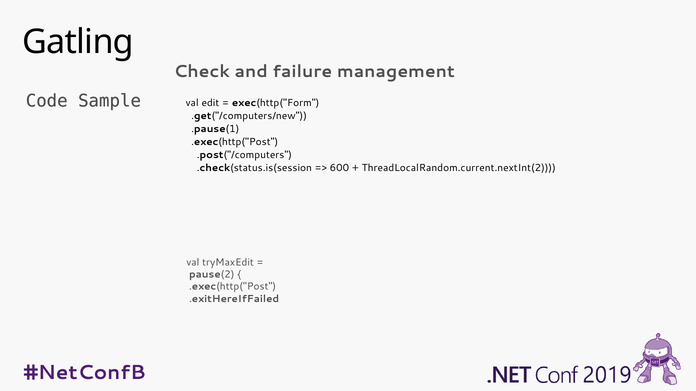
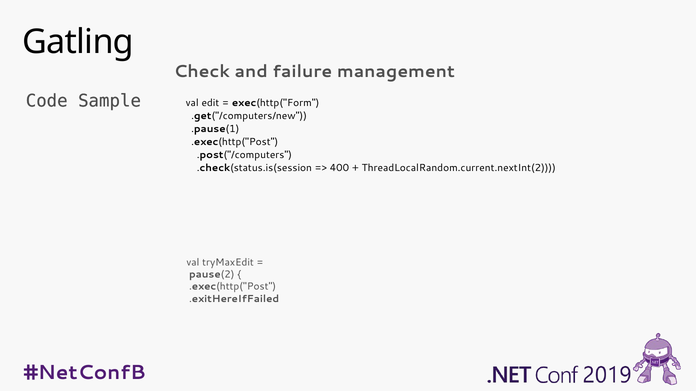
600: 600 -> 400 (339, 168)
